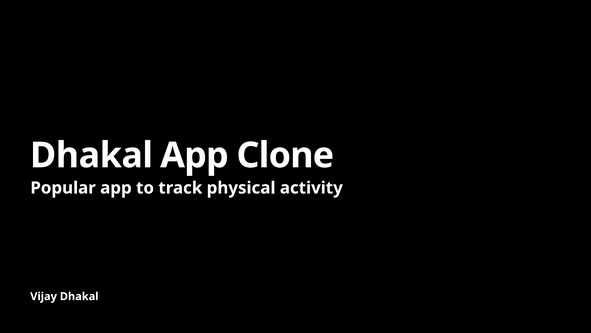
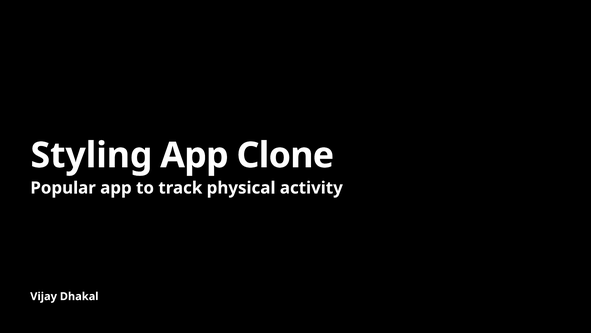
Dhakal: Dhakal -> Styling (91, 155)
